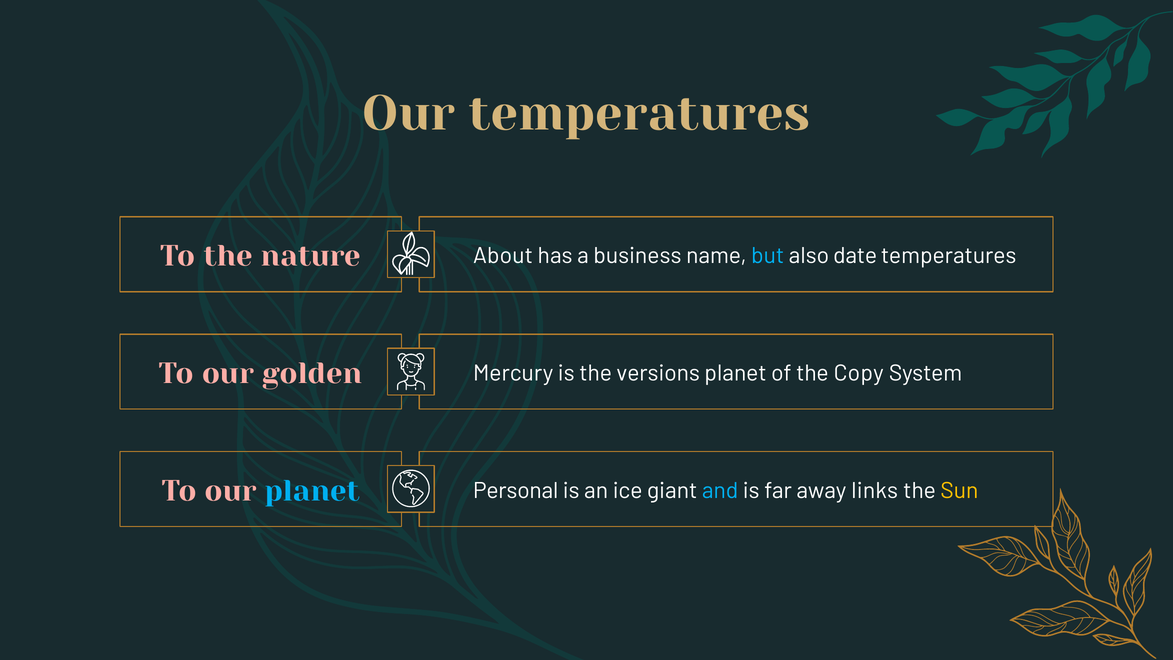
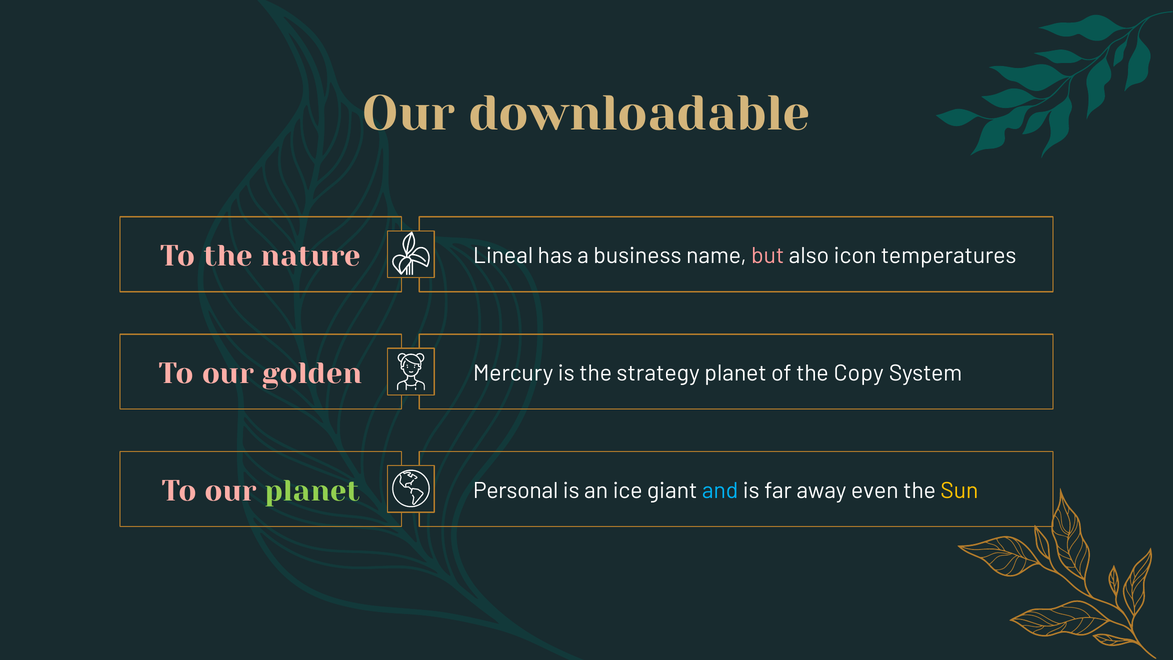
Our temperatures: temperatures -> downloadable (639, 114)
About: About -> Lineal (503, 256)
but colour: light blue -> pink (768, 256)
date: date -> icon (855, 256)
versions: versions -> strategy (658, 373)
planet colour: light blue -> light green (312, 491)
links: links -> even (875, 491)
